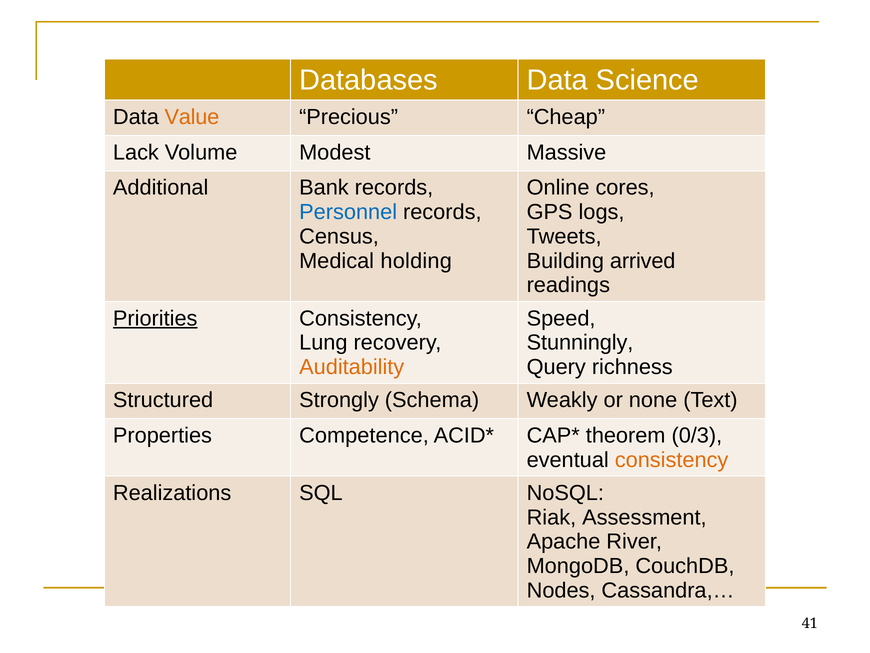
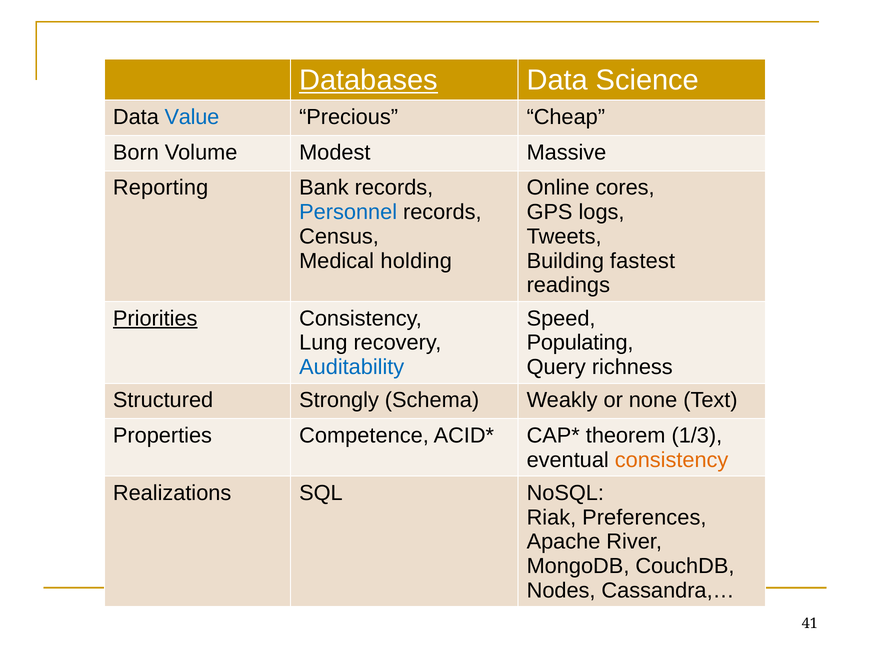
Databases underline: none -> present (369, 80)
Value colour: orange -> blue (192, 117)
Lack: Lack -> Born (136, 152)
Additional: Additional -> Reporting (161, 188)
arrived: arrived -> fastest (643, 261)
Stunningly: Stunningly -> Populating (580, 342)
Auditability colour: orange -> blue (352, 367)
0/3: 0/3 -> 1/3 (697, 435)
Assessment: Assessment -> Preferences (644, 517)
